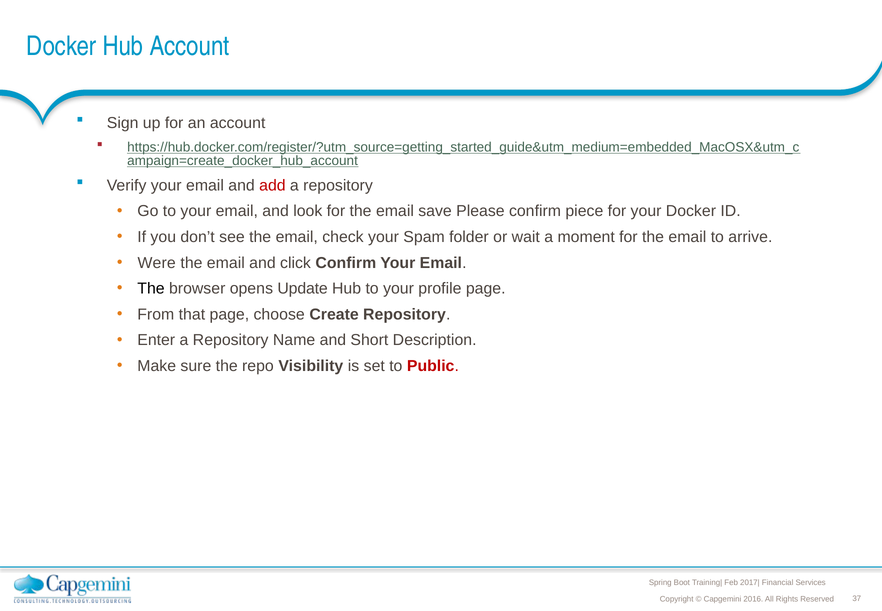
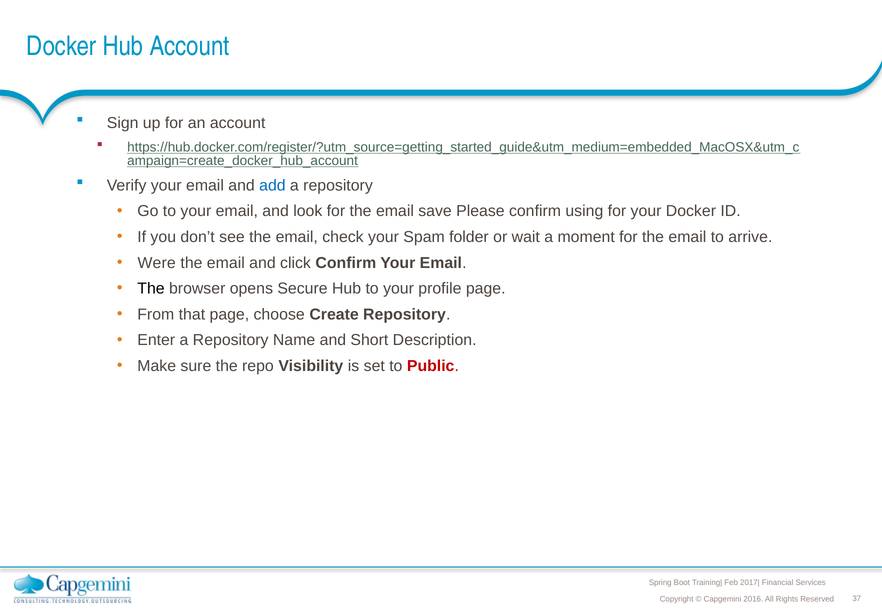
add colour: red -> blue (272, 185)
piece: piece -> using (584, 211)
Update: Update -> Secure (303, 288)
